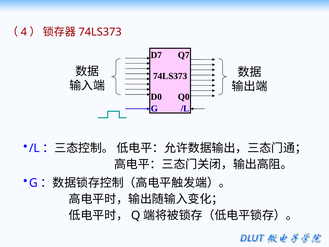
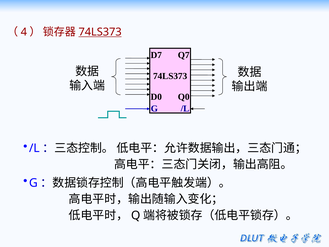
74LS373 underline: none -> present (100, 32)
